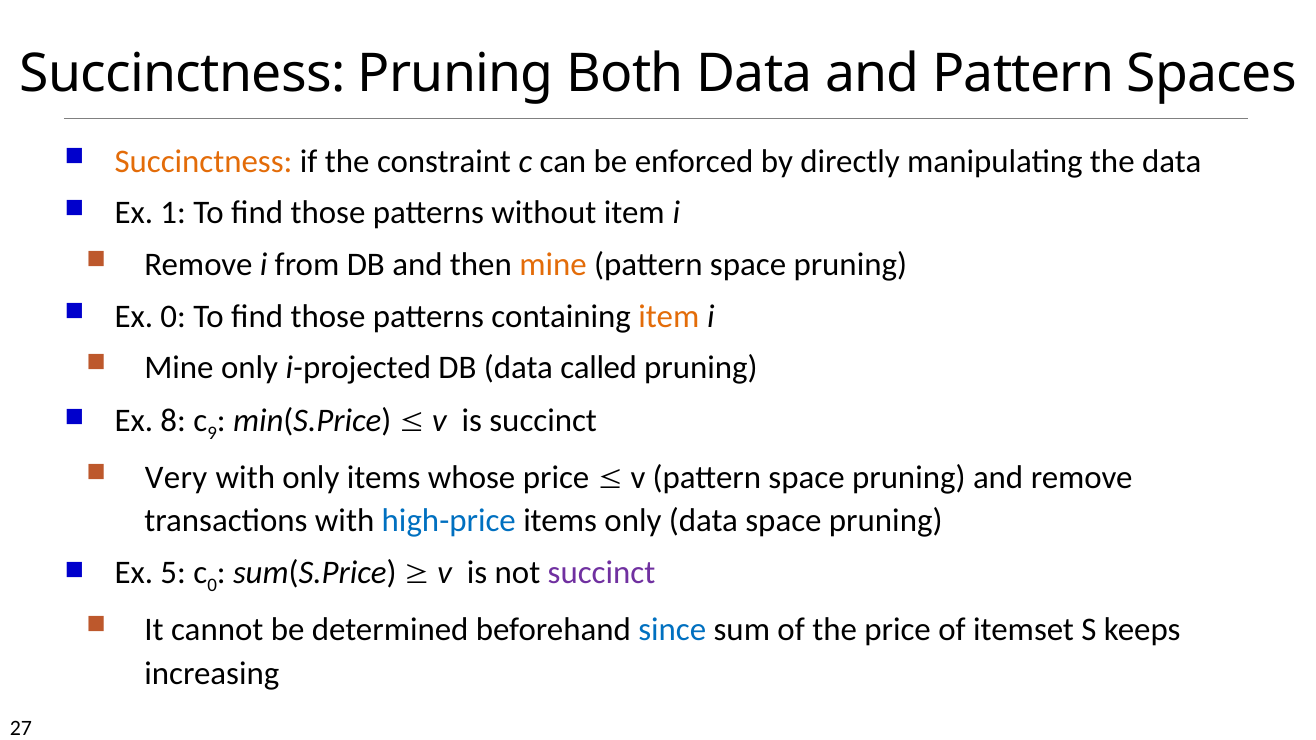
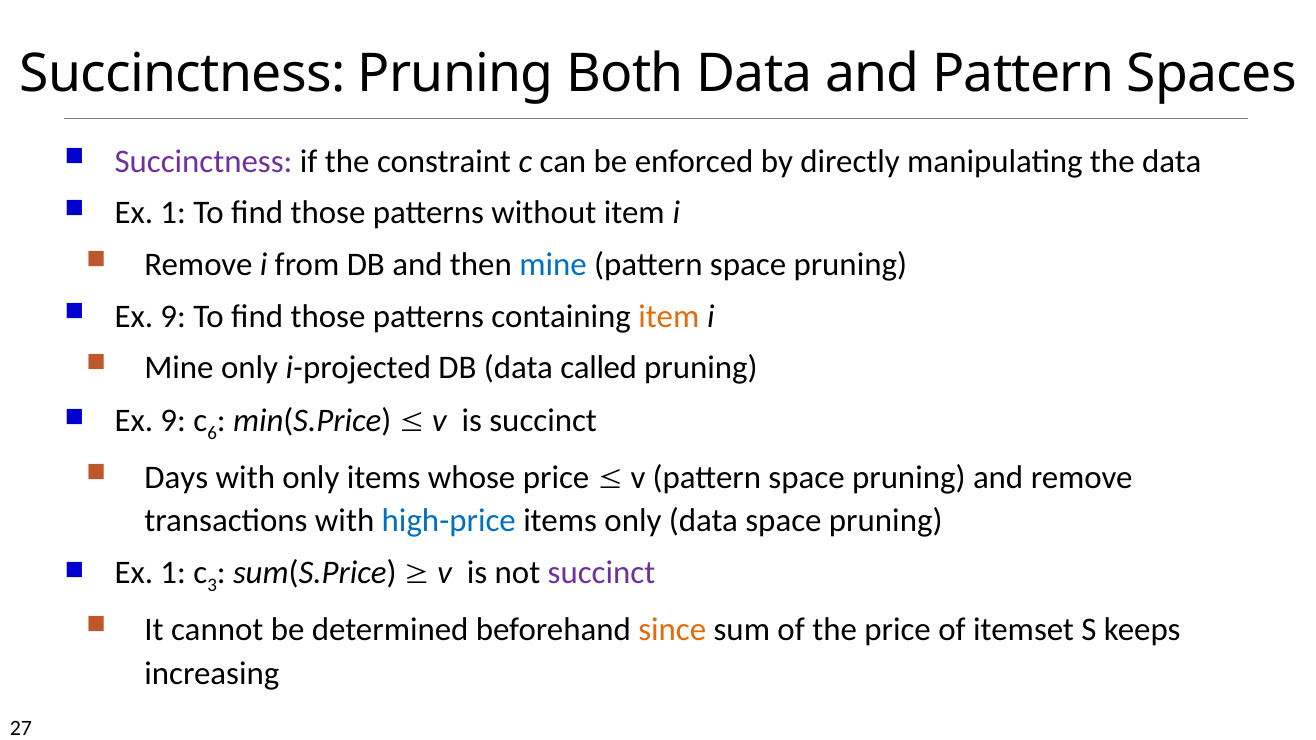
Succinctness colour: orange -> purple (204, 162)
mine colour: orange -> blue (553, 265)
0: 0 -> 9 (173, 316)
8: 8 -> 9 (173, 420)
9: 9 -> 6 (212, 433)
Very: Very -> Days (176, 477)
5: 5 -> 1 (173, 573)
c 0: 0 -> 3 (212, 586)
since colour: blue -> orange (672, 630)
